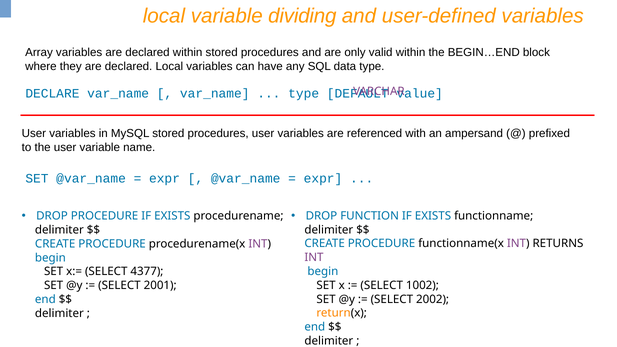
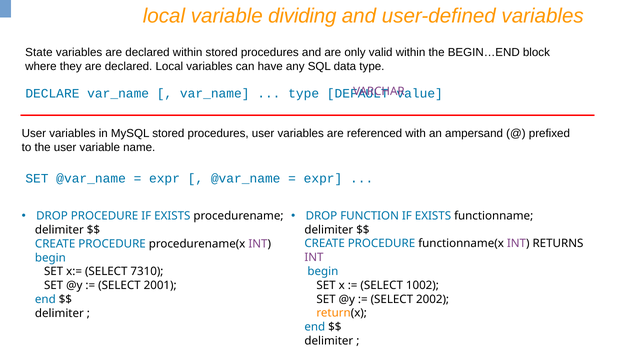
Array: Array -> State (39, 52)
4377: 4377 -> 7310 (147, 272)
